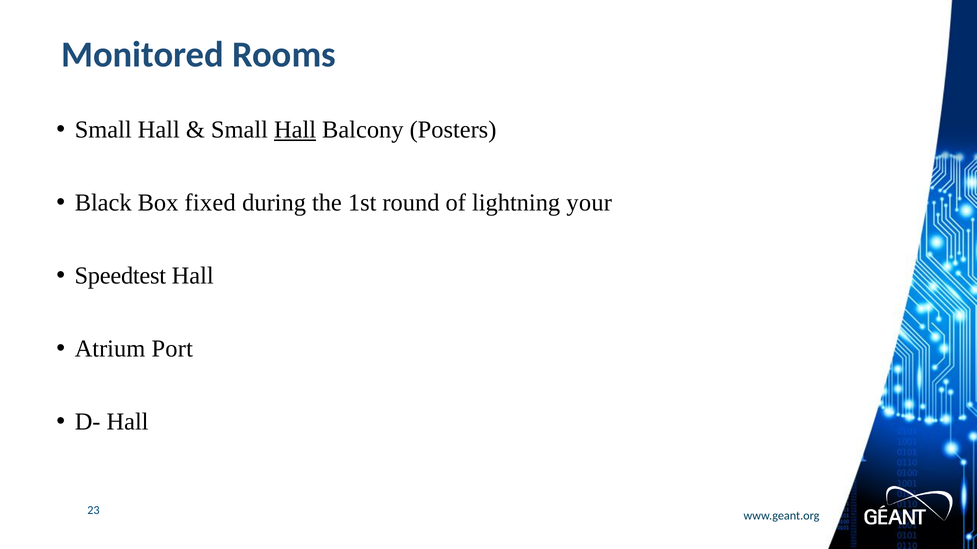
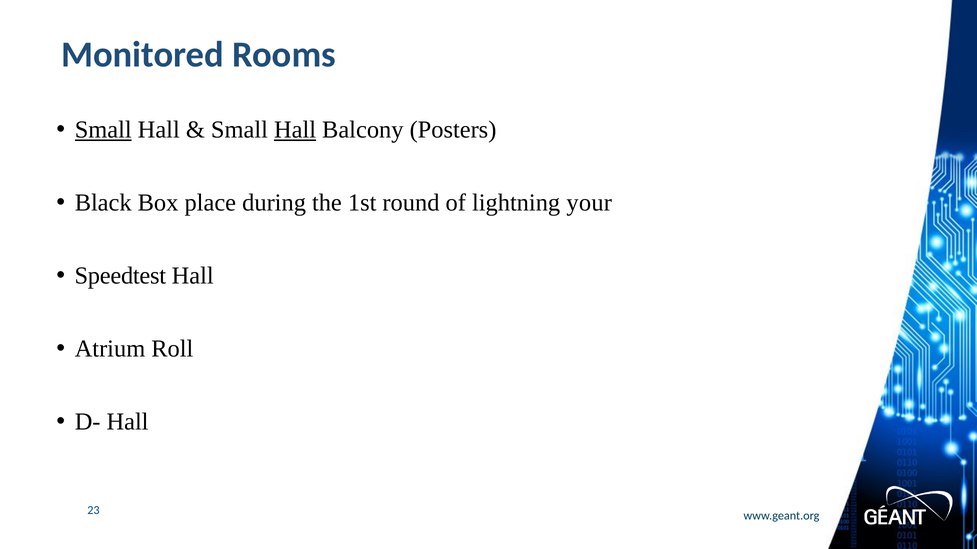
Small underline: none -> present (103, 130)
fixed: fixed -> place (210, 203)
Port: Port -> Roll (172, 349)
